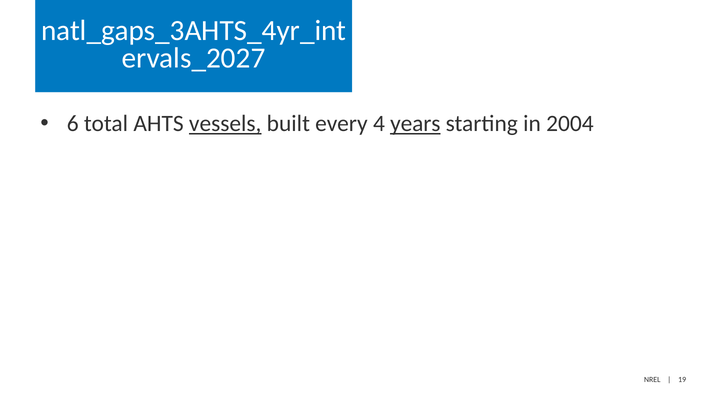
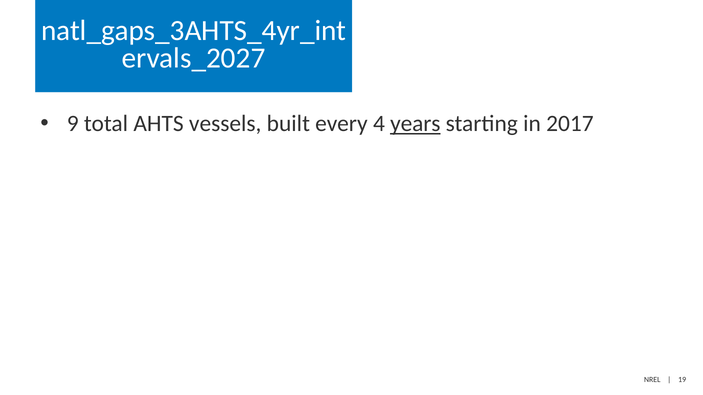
6: 6 -> 9 (73, 124)
vessels underline: present -> none (225, 124)
2004: 2004 -> 2017 (570, 124)
